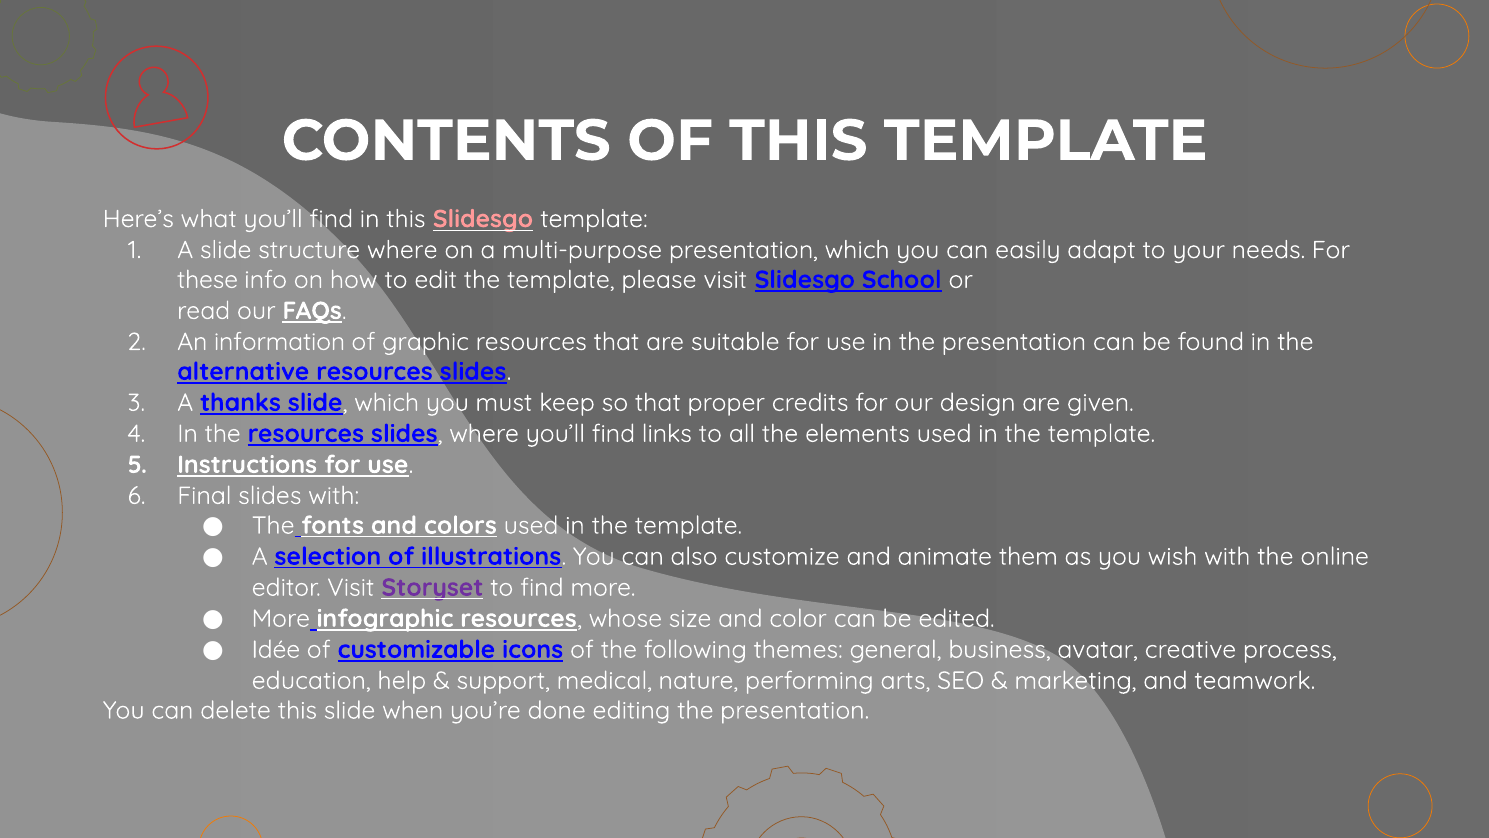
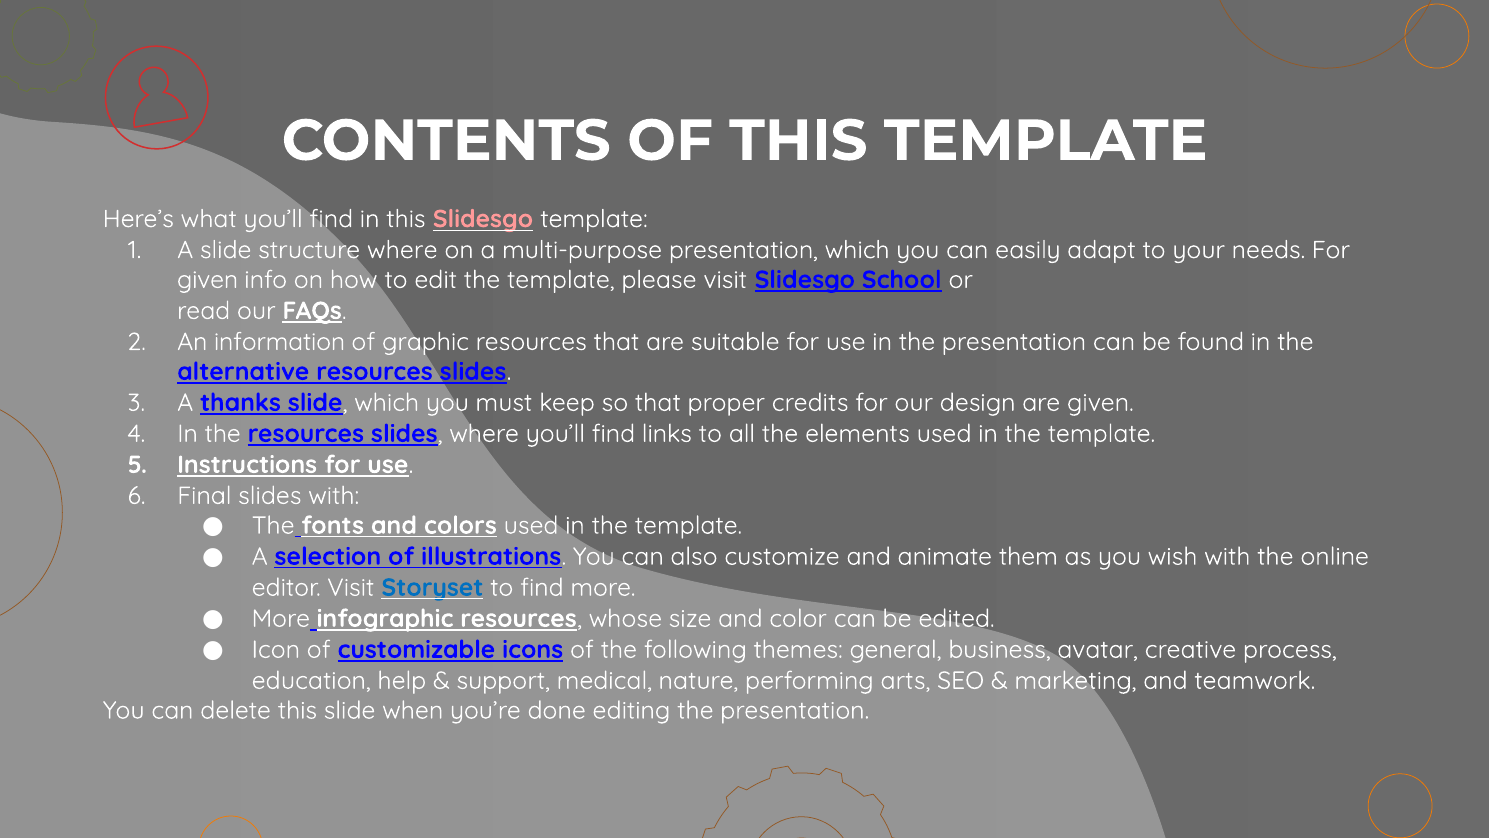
these: these -> given (208, 280)
Storyset colour: purple -> blue (432, 587)
Idée: Idée -> Icon (276, 649)
